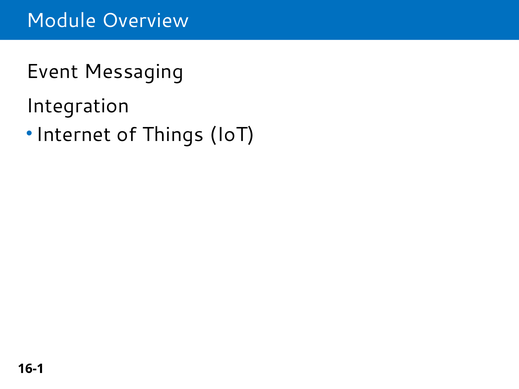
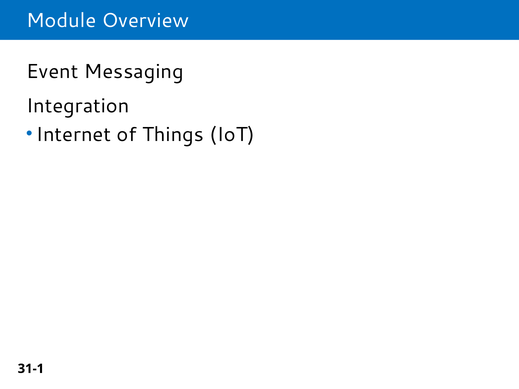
16-1: 16-1 -> 31-1 (31, 369)
